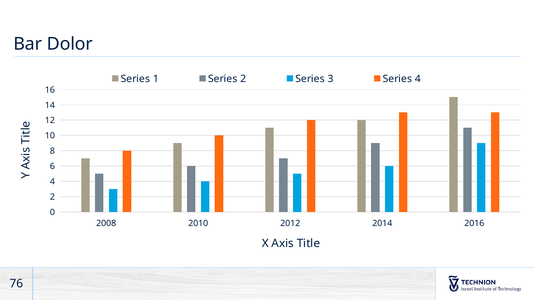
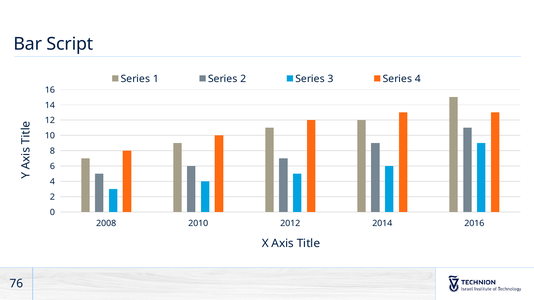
Dolor: Dolor -> Script (70, 44)
